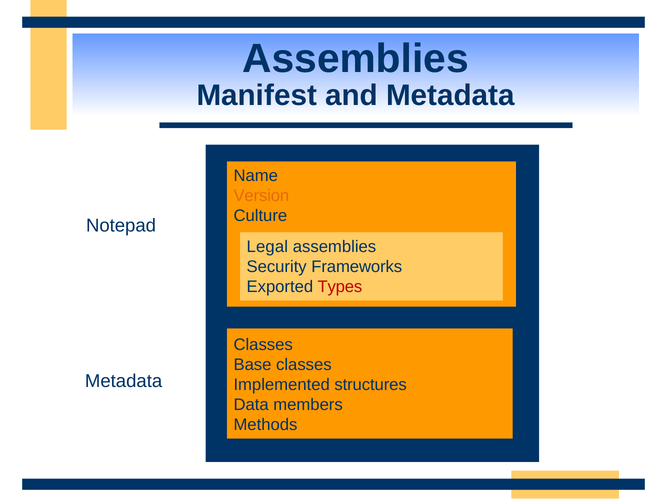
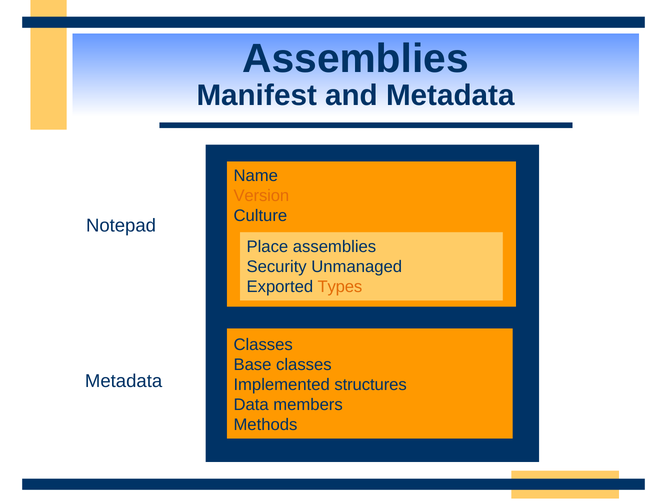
Legal: Legal -> Place (267, 246)
Frameworks: Frameworks -> Unmanaged (357, 266)
Types colour: red -> orange (340, 286)
